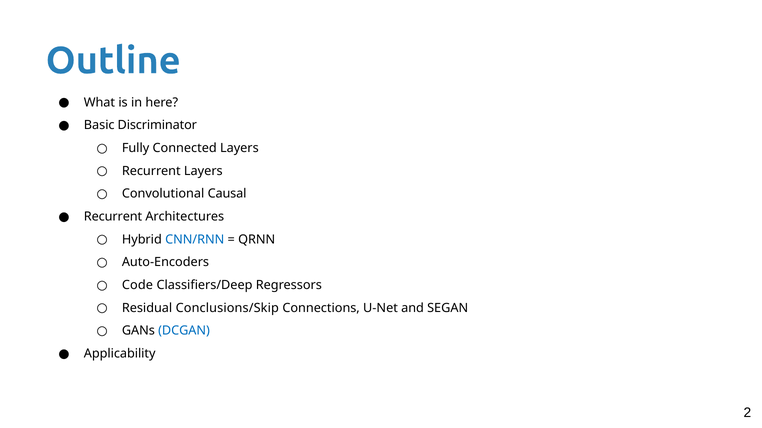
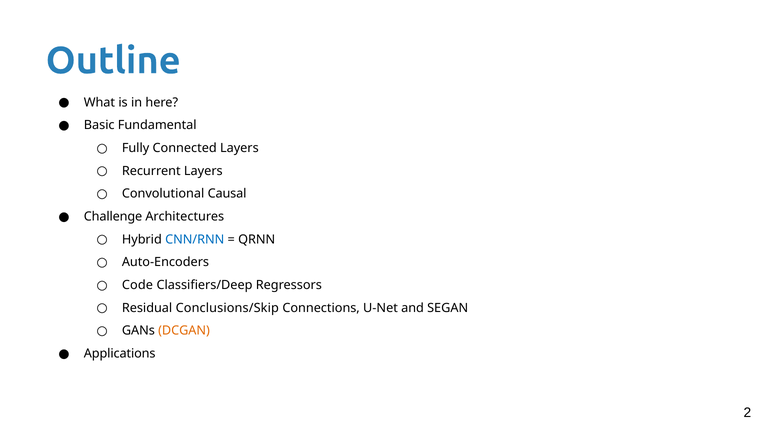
Discriminator: Discriminator -> Fundamental (157, 125)
Recurrent: Recurrent -> Challenge (113, 217)
DCGAN colour: blue -> orange (184, 331)
Applicability: Applicability -> Applications (120, 354)
